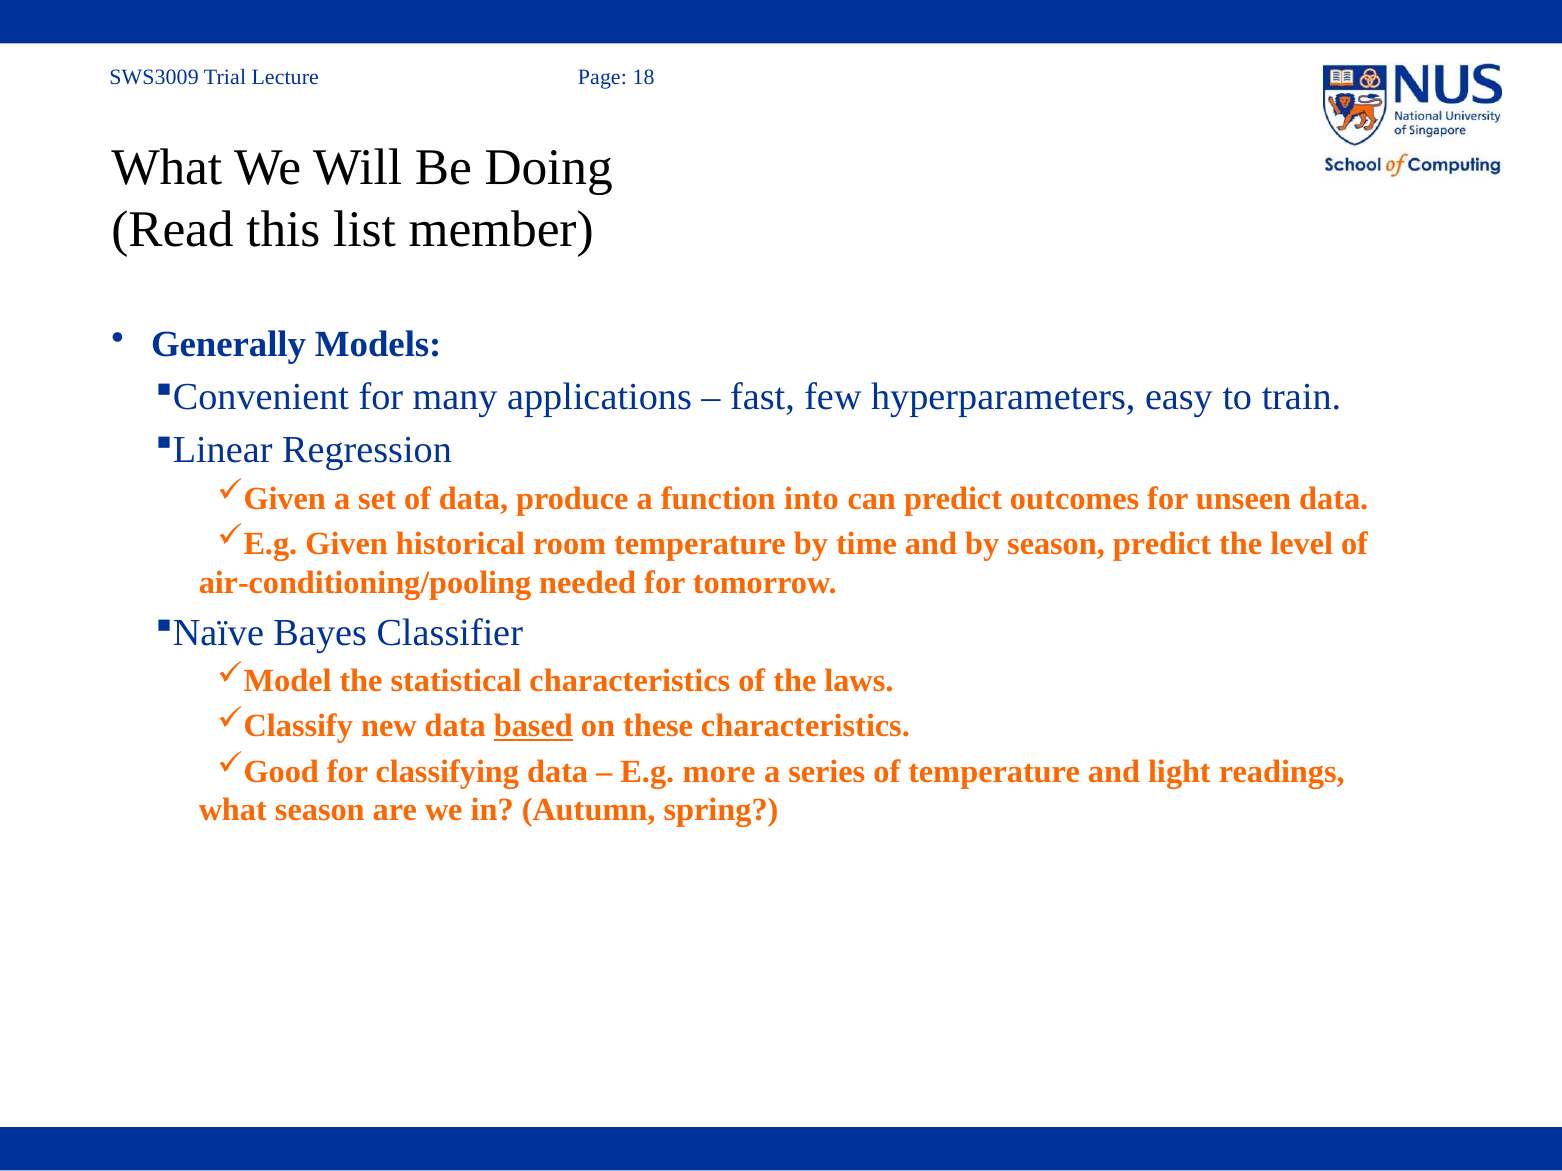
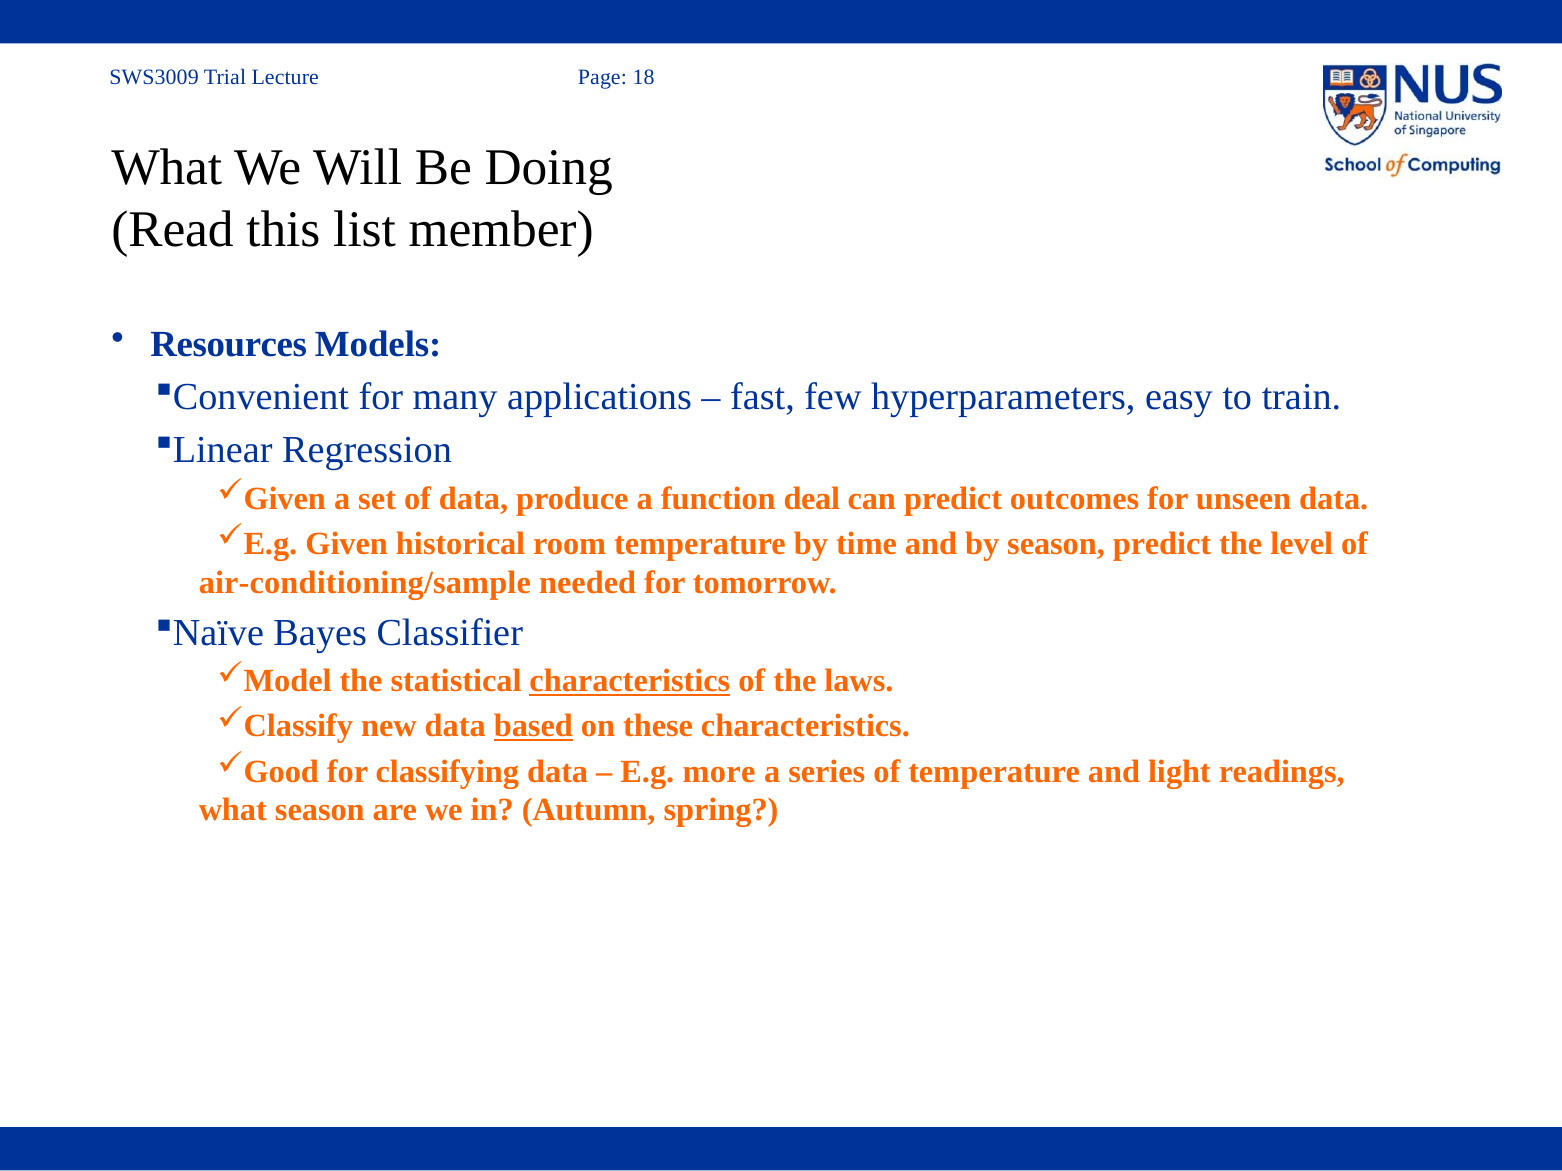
Generally: Generally -> Resources (229, 344)
into: into -> deal (812, 499)
air-conditioning/pooling: air-conditioning/pooling -> air-conditioning/sample (365, 583)
characteristics underline: none -> present (630, 681)
